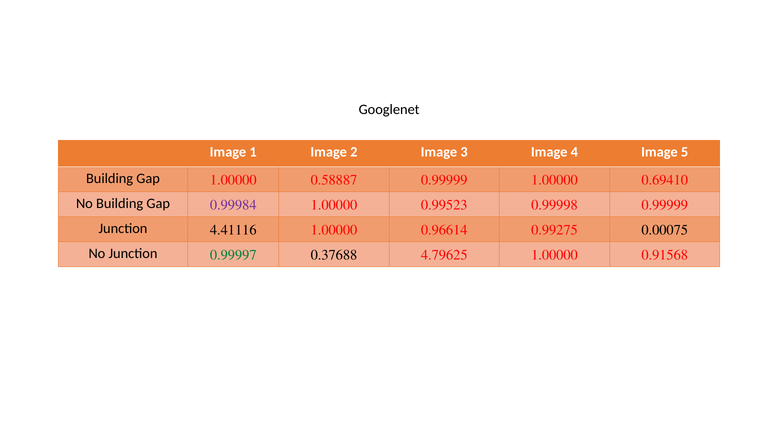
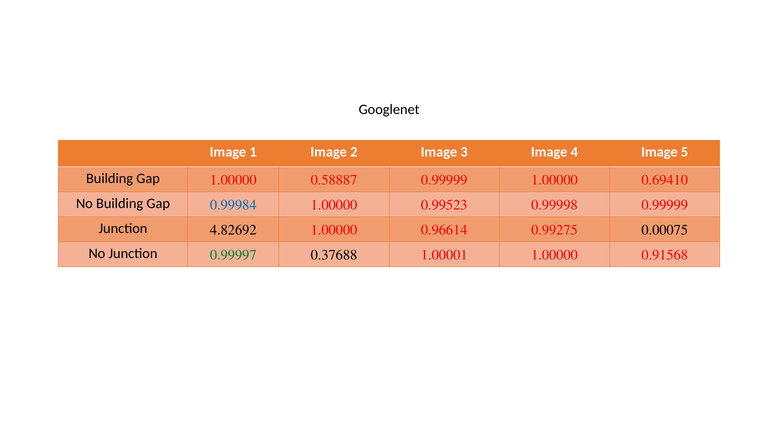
0.99984 colour: purple -> blue (233, 205)
4.41116: 4.41116 -> 4.82692 (233, 230)
4.79625: 4.79625 -> 1.00001 (444, 255)
